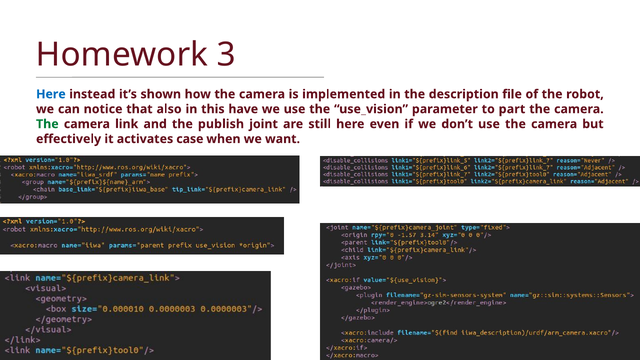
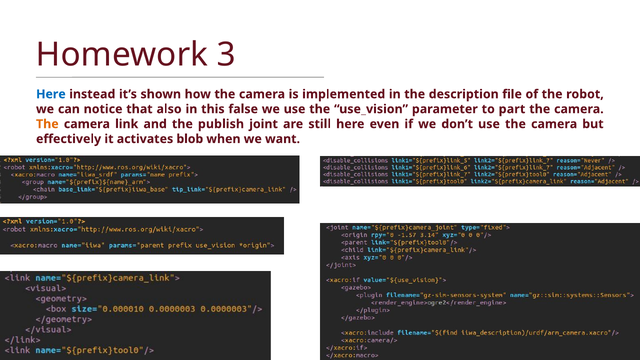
have: have -> false (243, 109)
The colour: green -> orange (47, 124)
case: case -> blob (190, 139)
